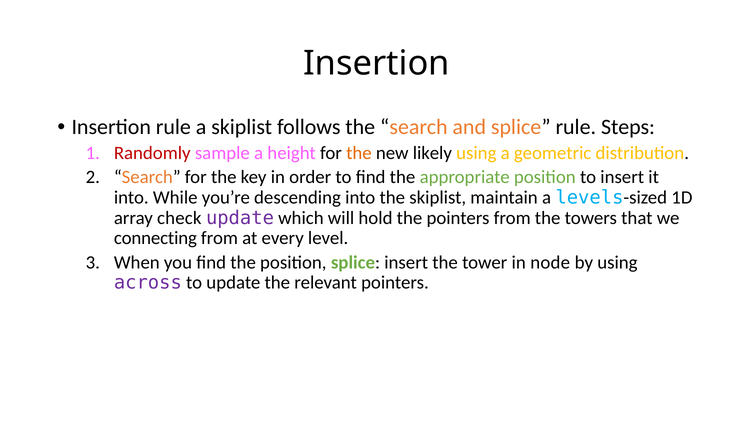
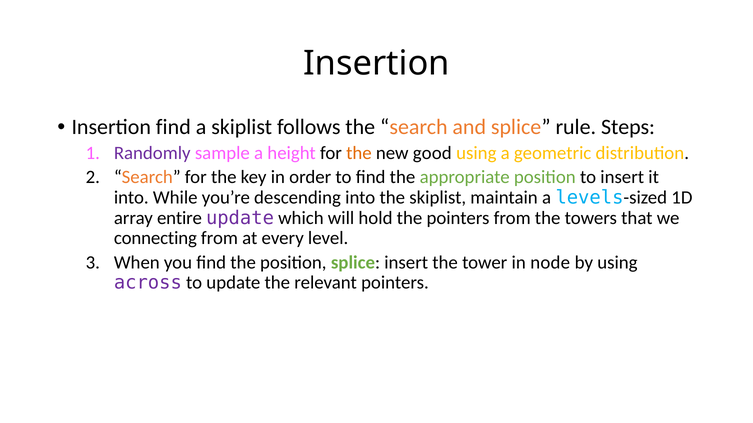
Insertion rule: rule -> find (173, 127)
Randomly colour: red -> purple (152, 153)
likely: likely -> good (432, 153)
check: check -> entire (179, 218)
